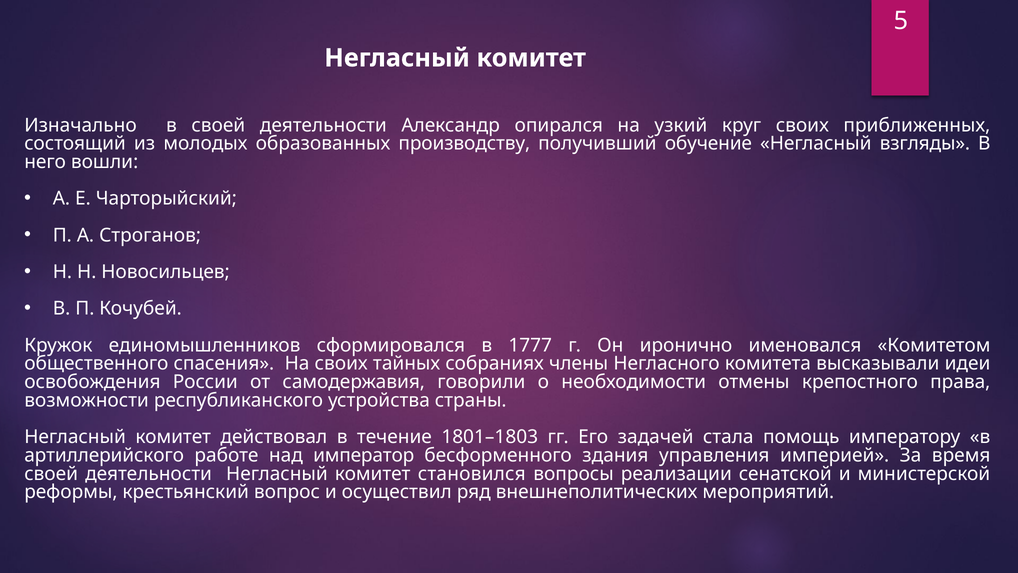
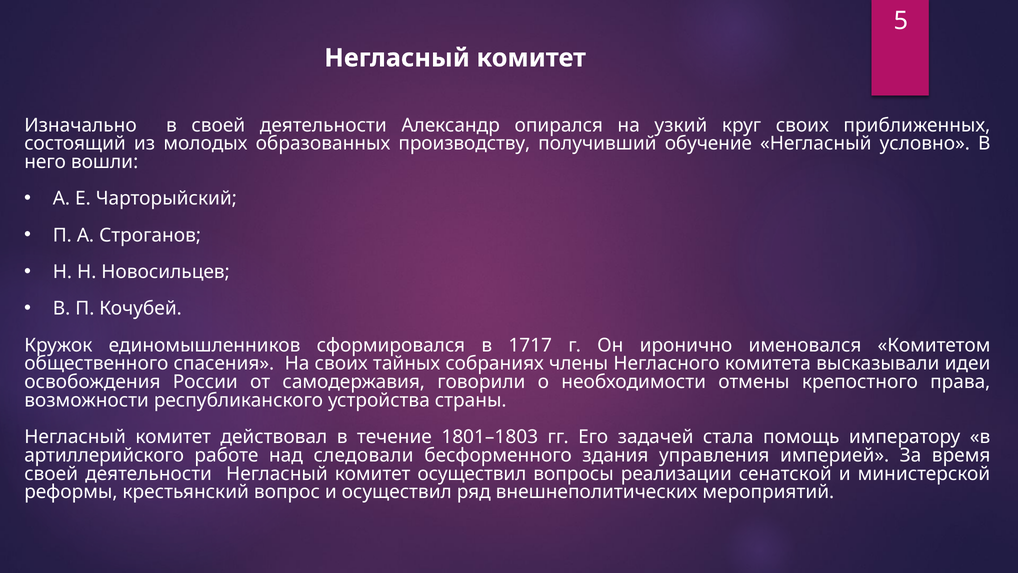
взгляды: взгляды -> условно (925, 144)
1777: 1777 -> 1717 (530, 345)
император: император -> следовали (364, 455)
комитет становился: становился -> осуществил (472, 473)
